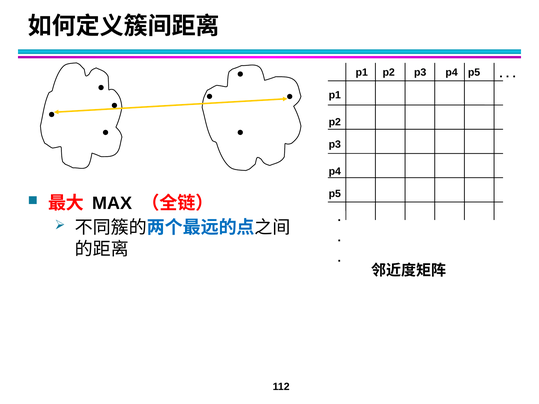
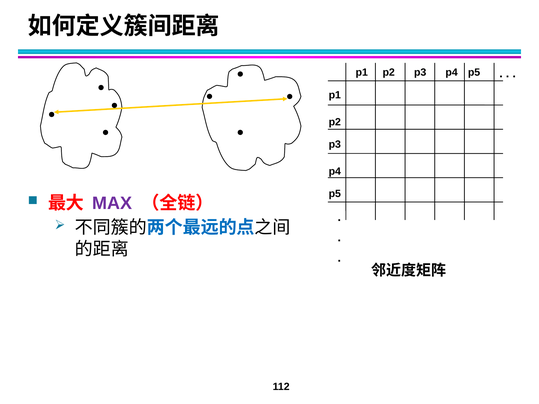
MAX colour: black -> purple (112, 203)
